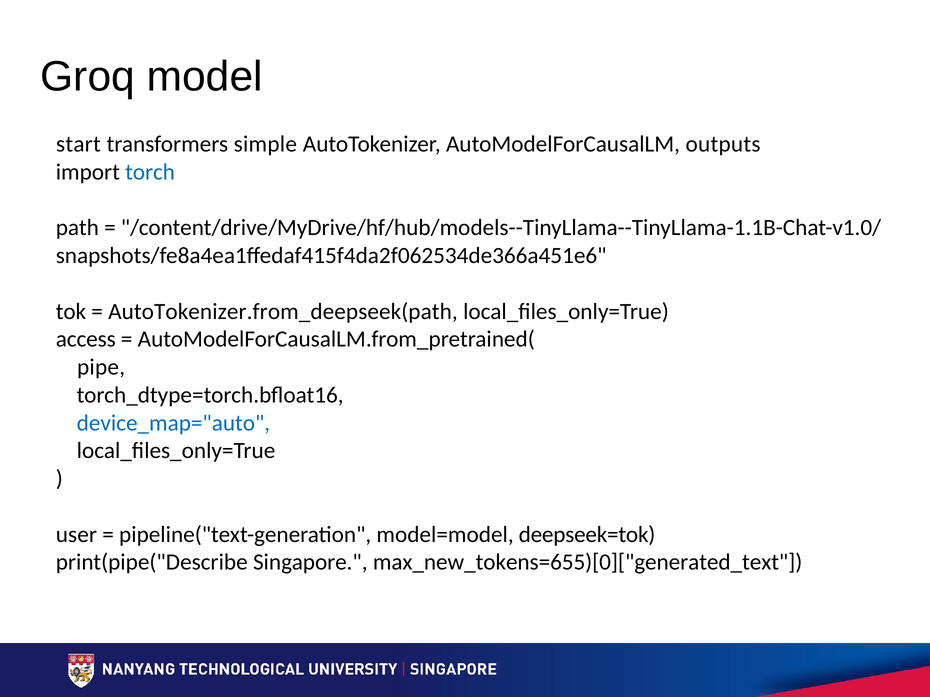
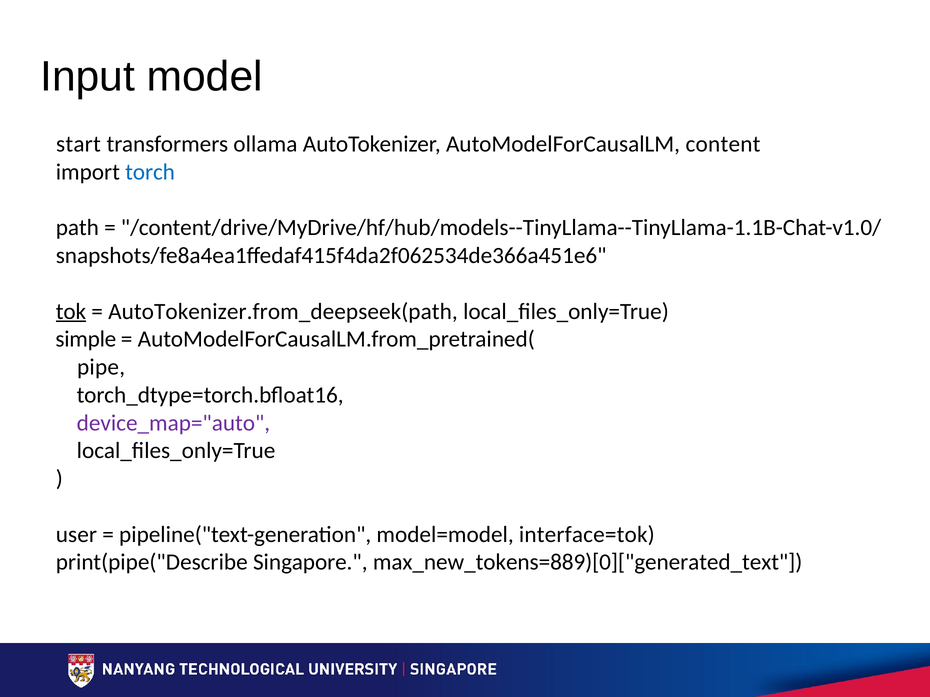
Groq: Groq -> Input (88, 77)
simple: simple -> ollama (265, 144)
outputs: outputs -> content (723, 144)
tok underline: none -> present (71, 312)
access: access -> simple (86, 340)
device_map="auto colour: blue -> purple (173, 423)
deepseek=tok: deepseek=tok -> interface=tok (587, 535)
max_new_tokens=655)[0]["generated_text: max_new_tokens=655)[0]["generated_text -> max_new_tokens=889)[0]["generated_text (588, 563)
